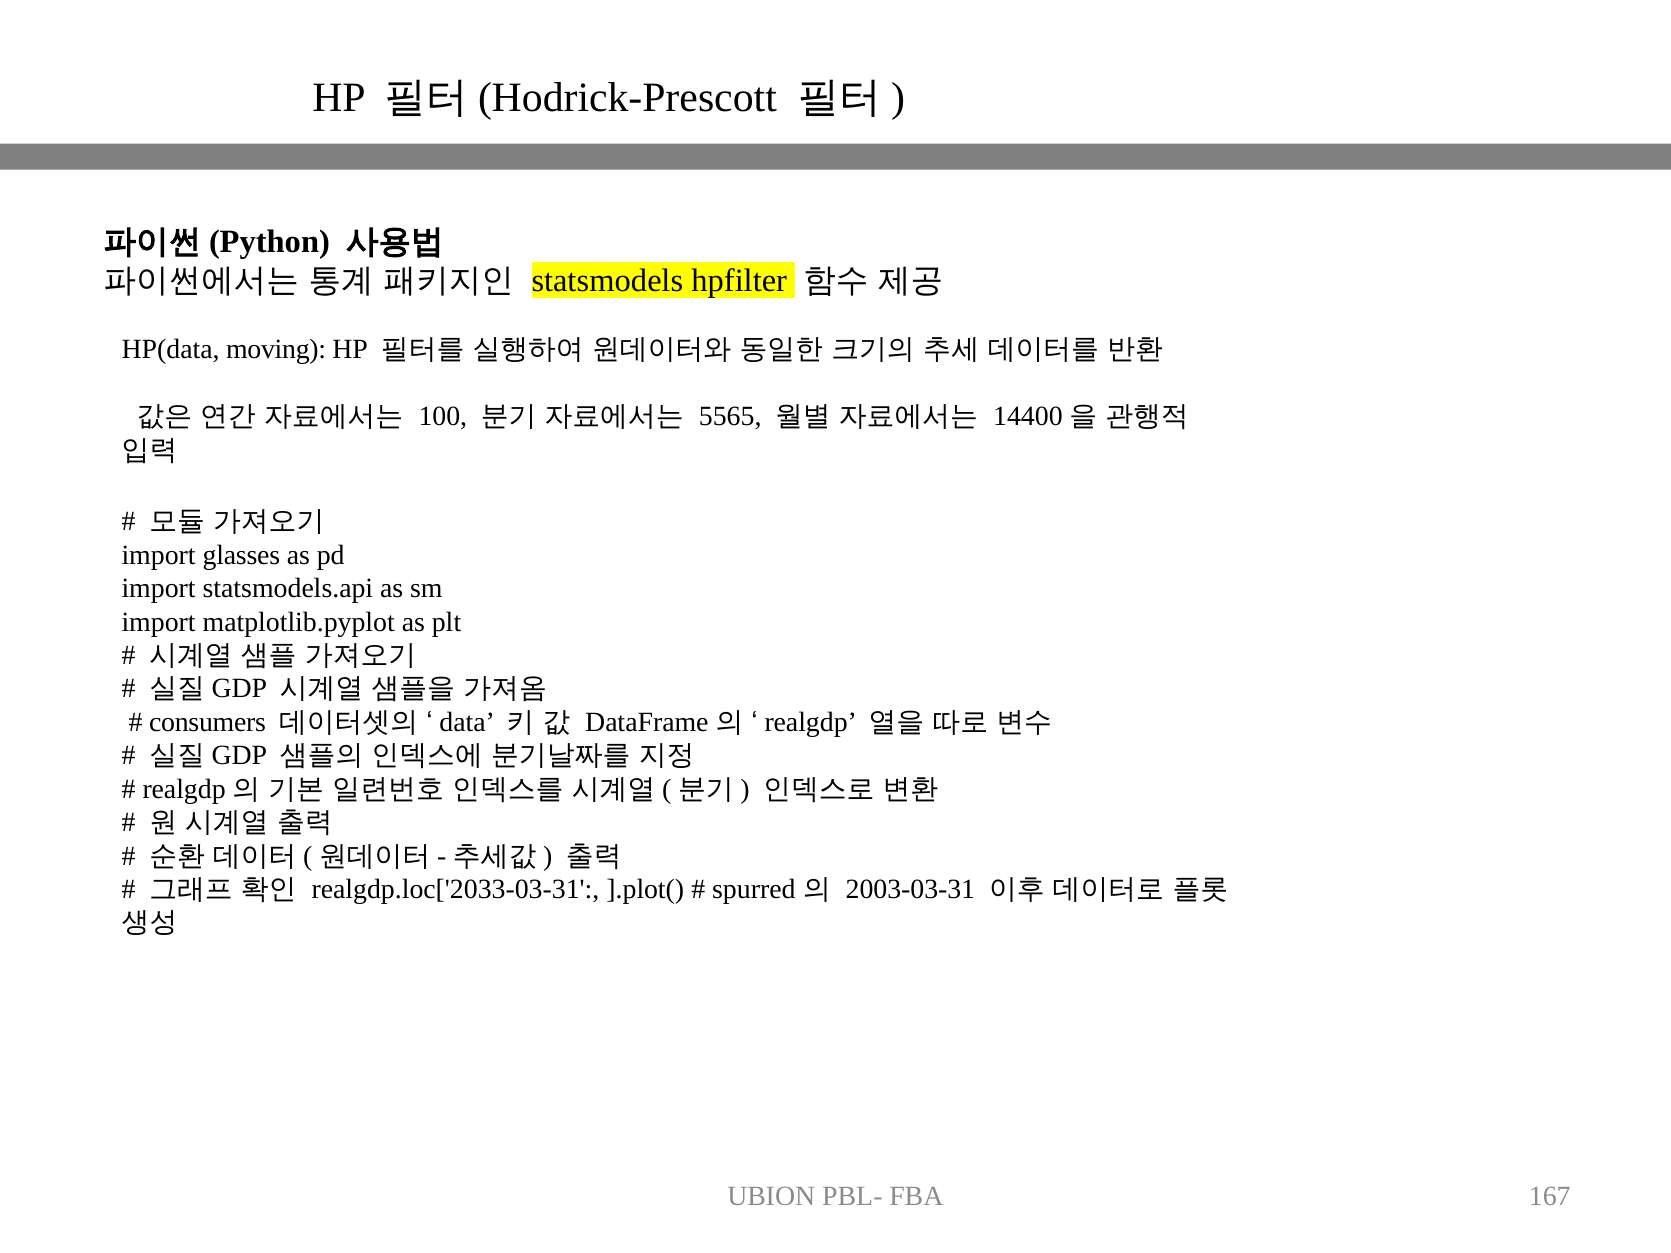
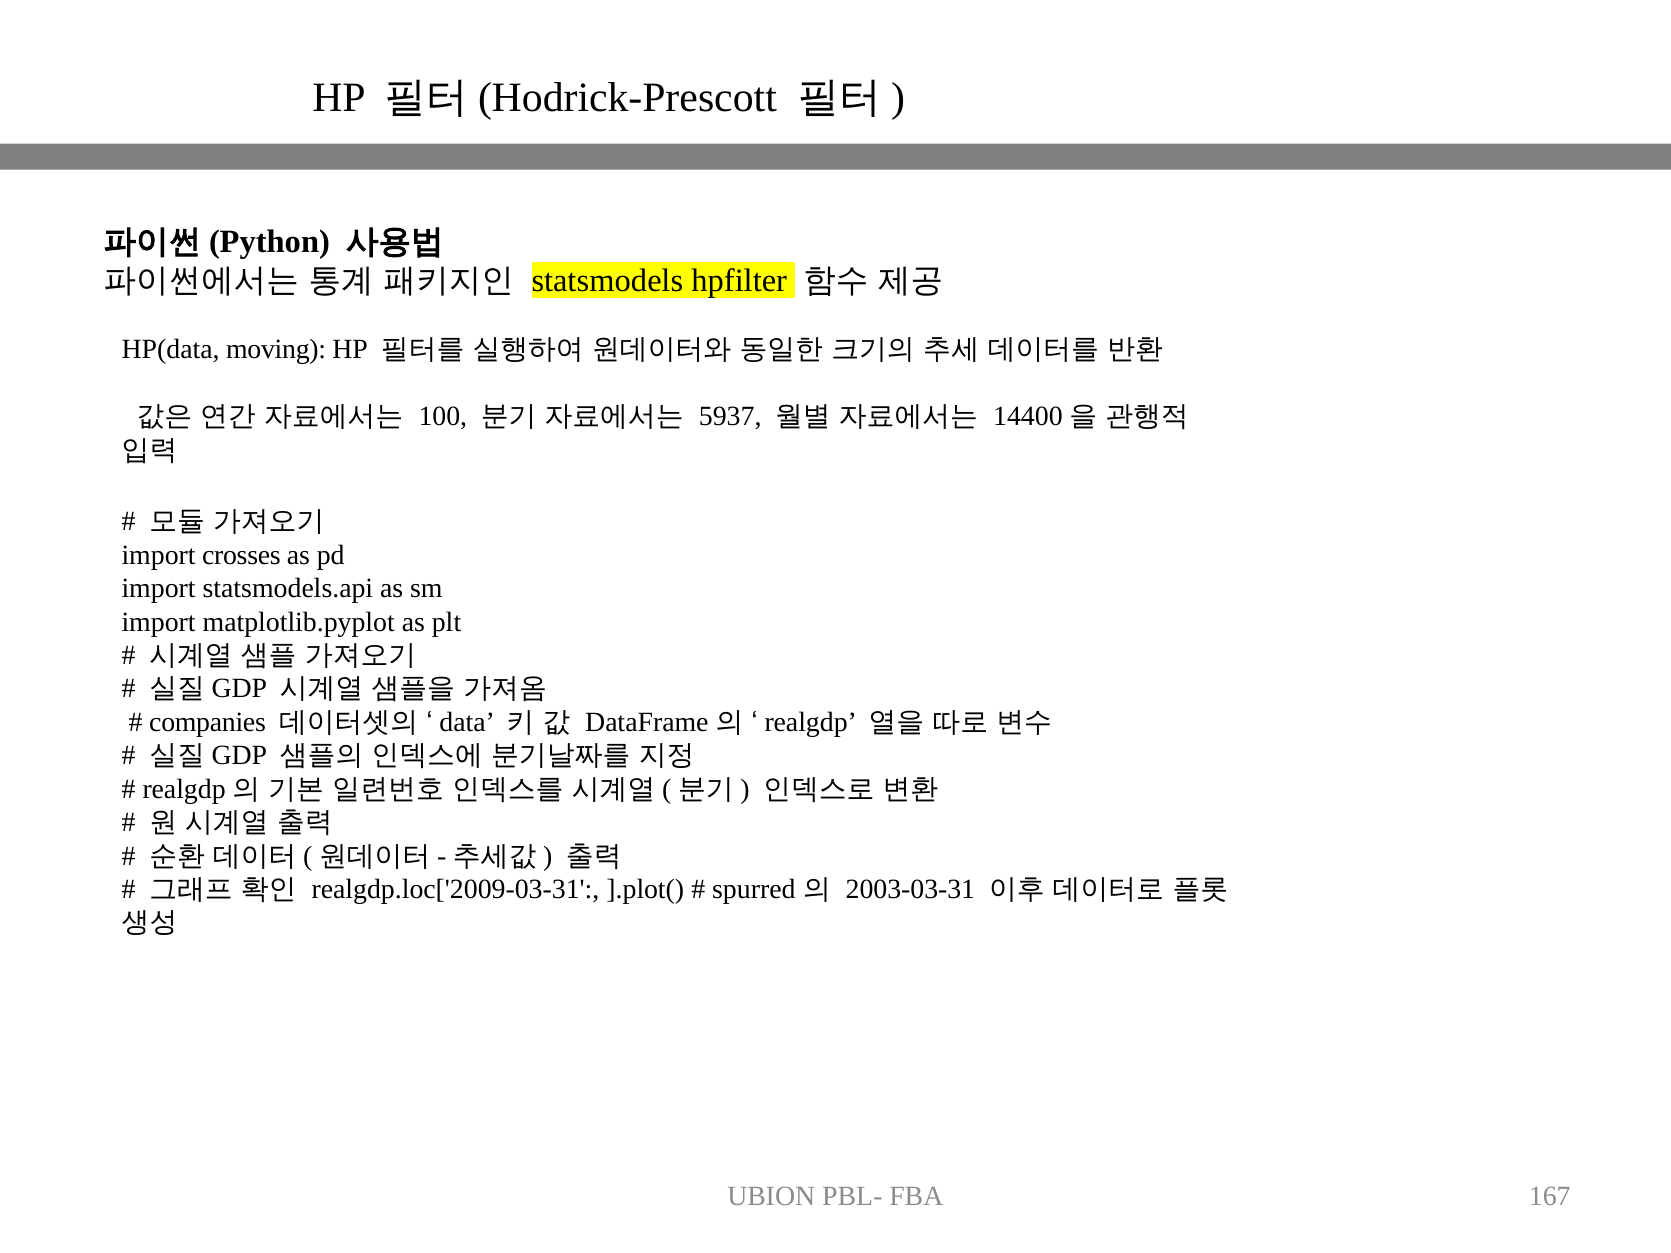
5565: 5565 -> 5937 (730, 417)
glasses: glasses -> crosses (241, 555)
consumers: consumers -> companies (208, 722)
realgdp.loc['2033-03-31: realgdp.loc['2033-03-31 -> realgdp.loc['2009-03-31 (455, 889)
